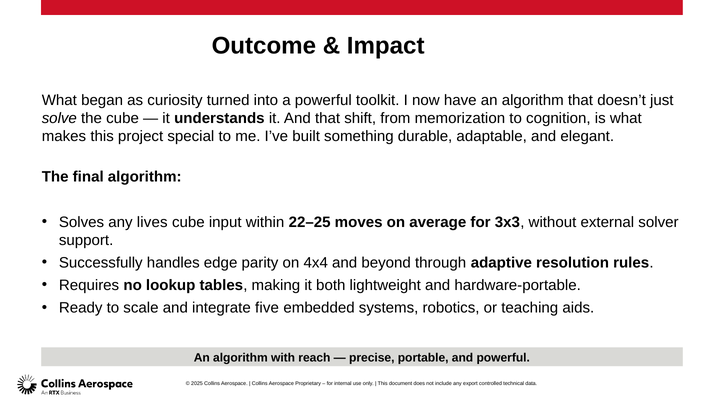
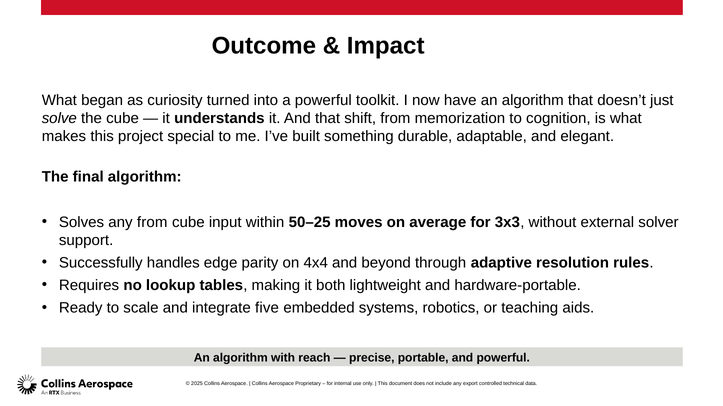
any lives: lives -> from (152, 223)
22–25: 22–25 -> 50–25 (310, 223)
